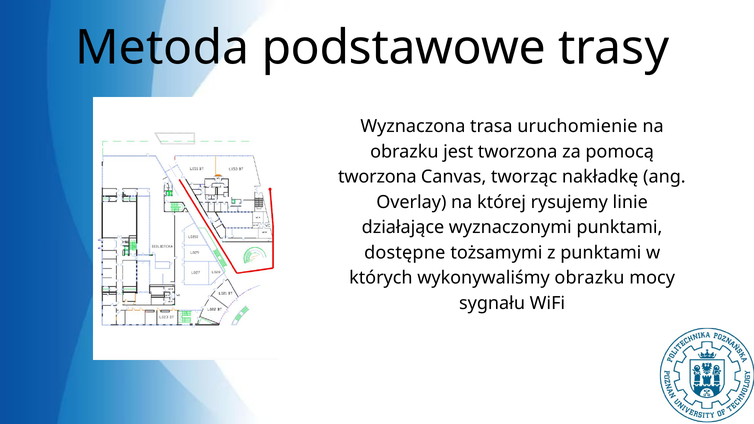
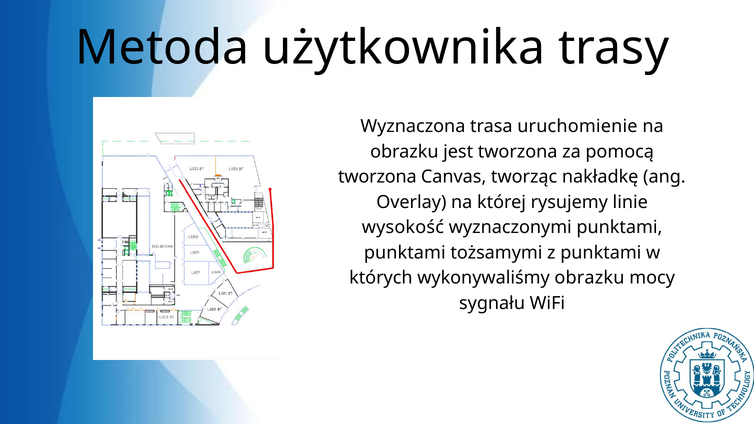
podstawowe: podstawowe -> użytkownika (404, 48)
działające: działające -> wysokość (403, 228)
dostępne: dostępne -> punktami (405, 253)
